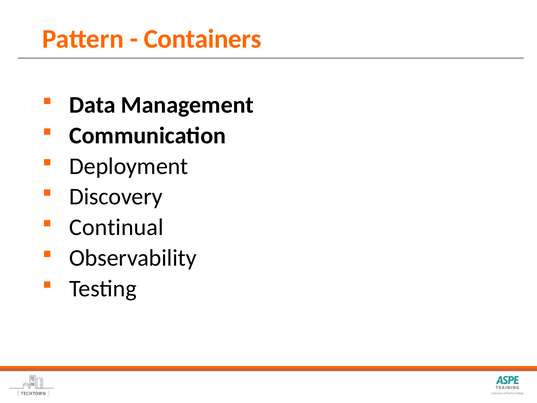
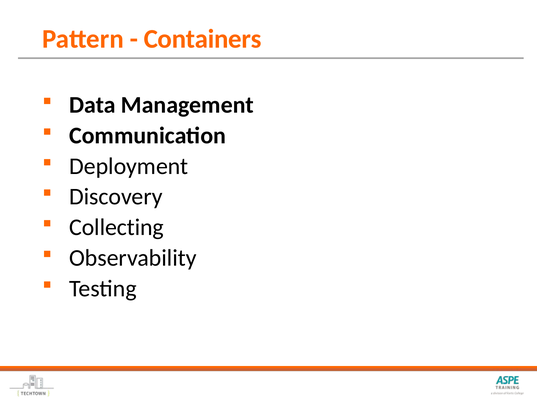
Continual: Continual -> Collecting (116, 227)
